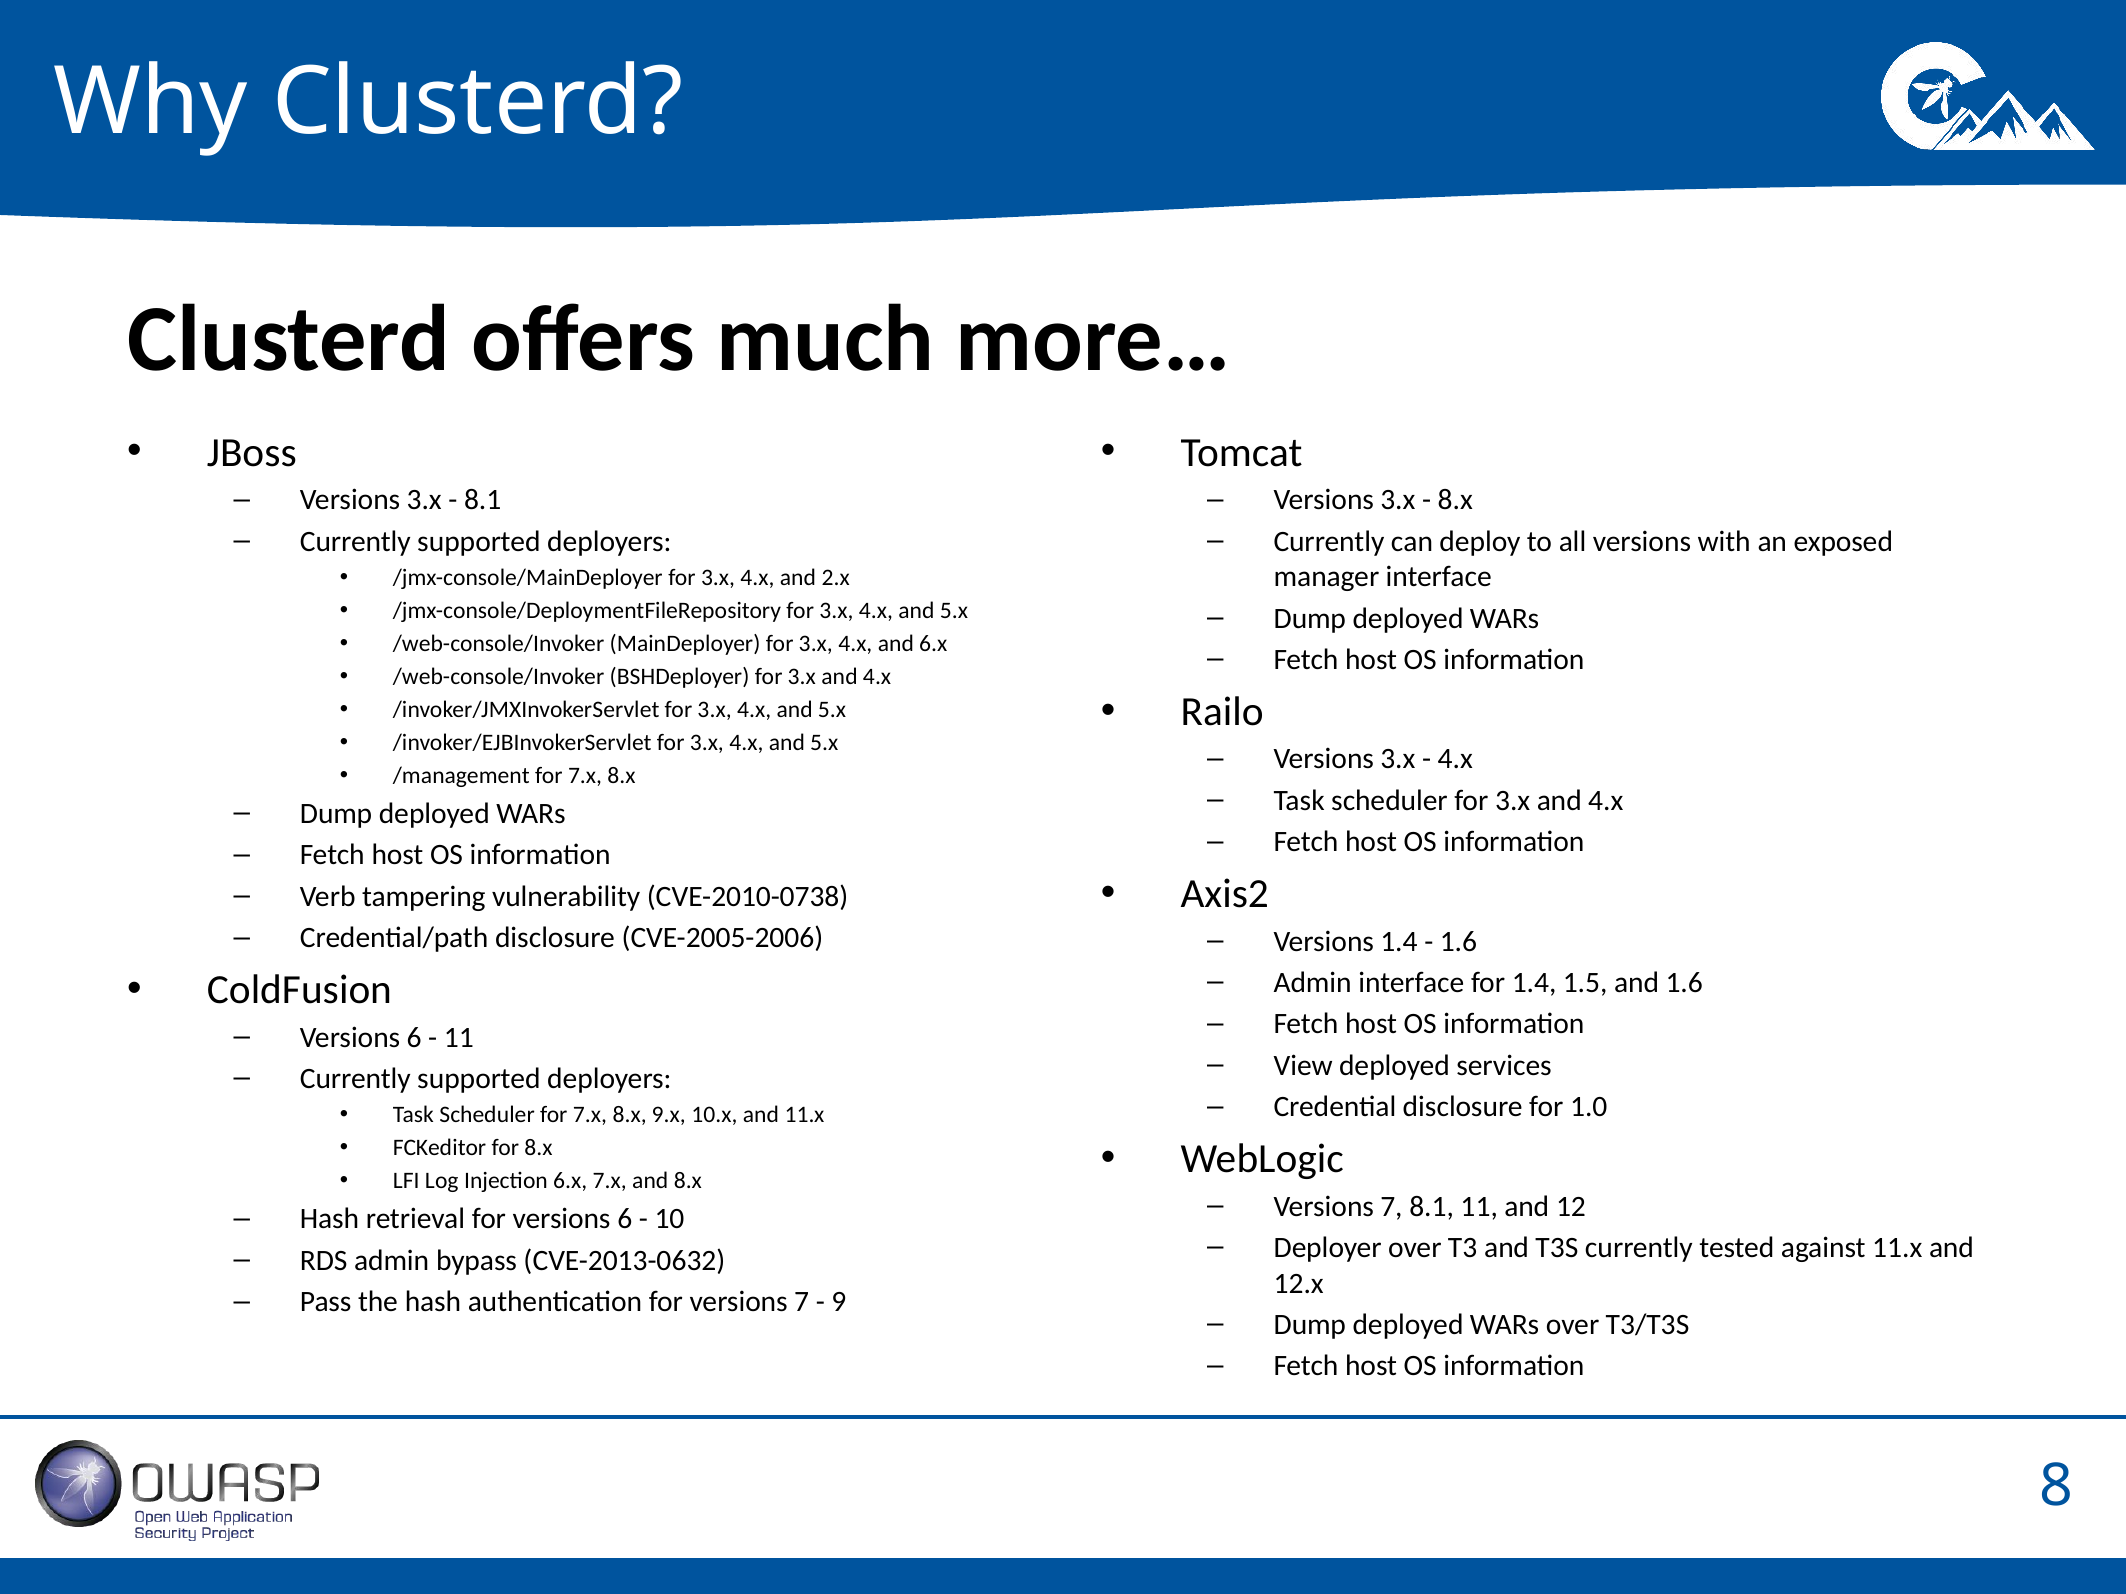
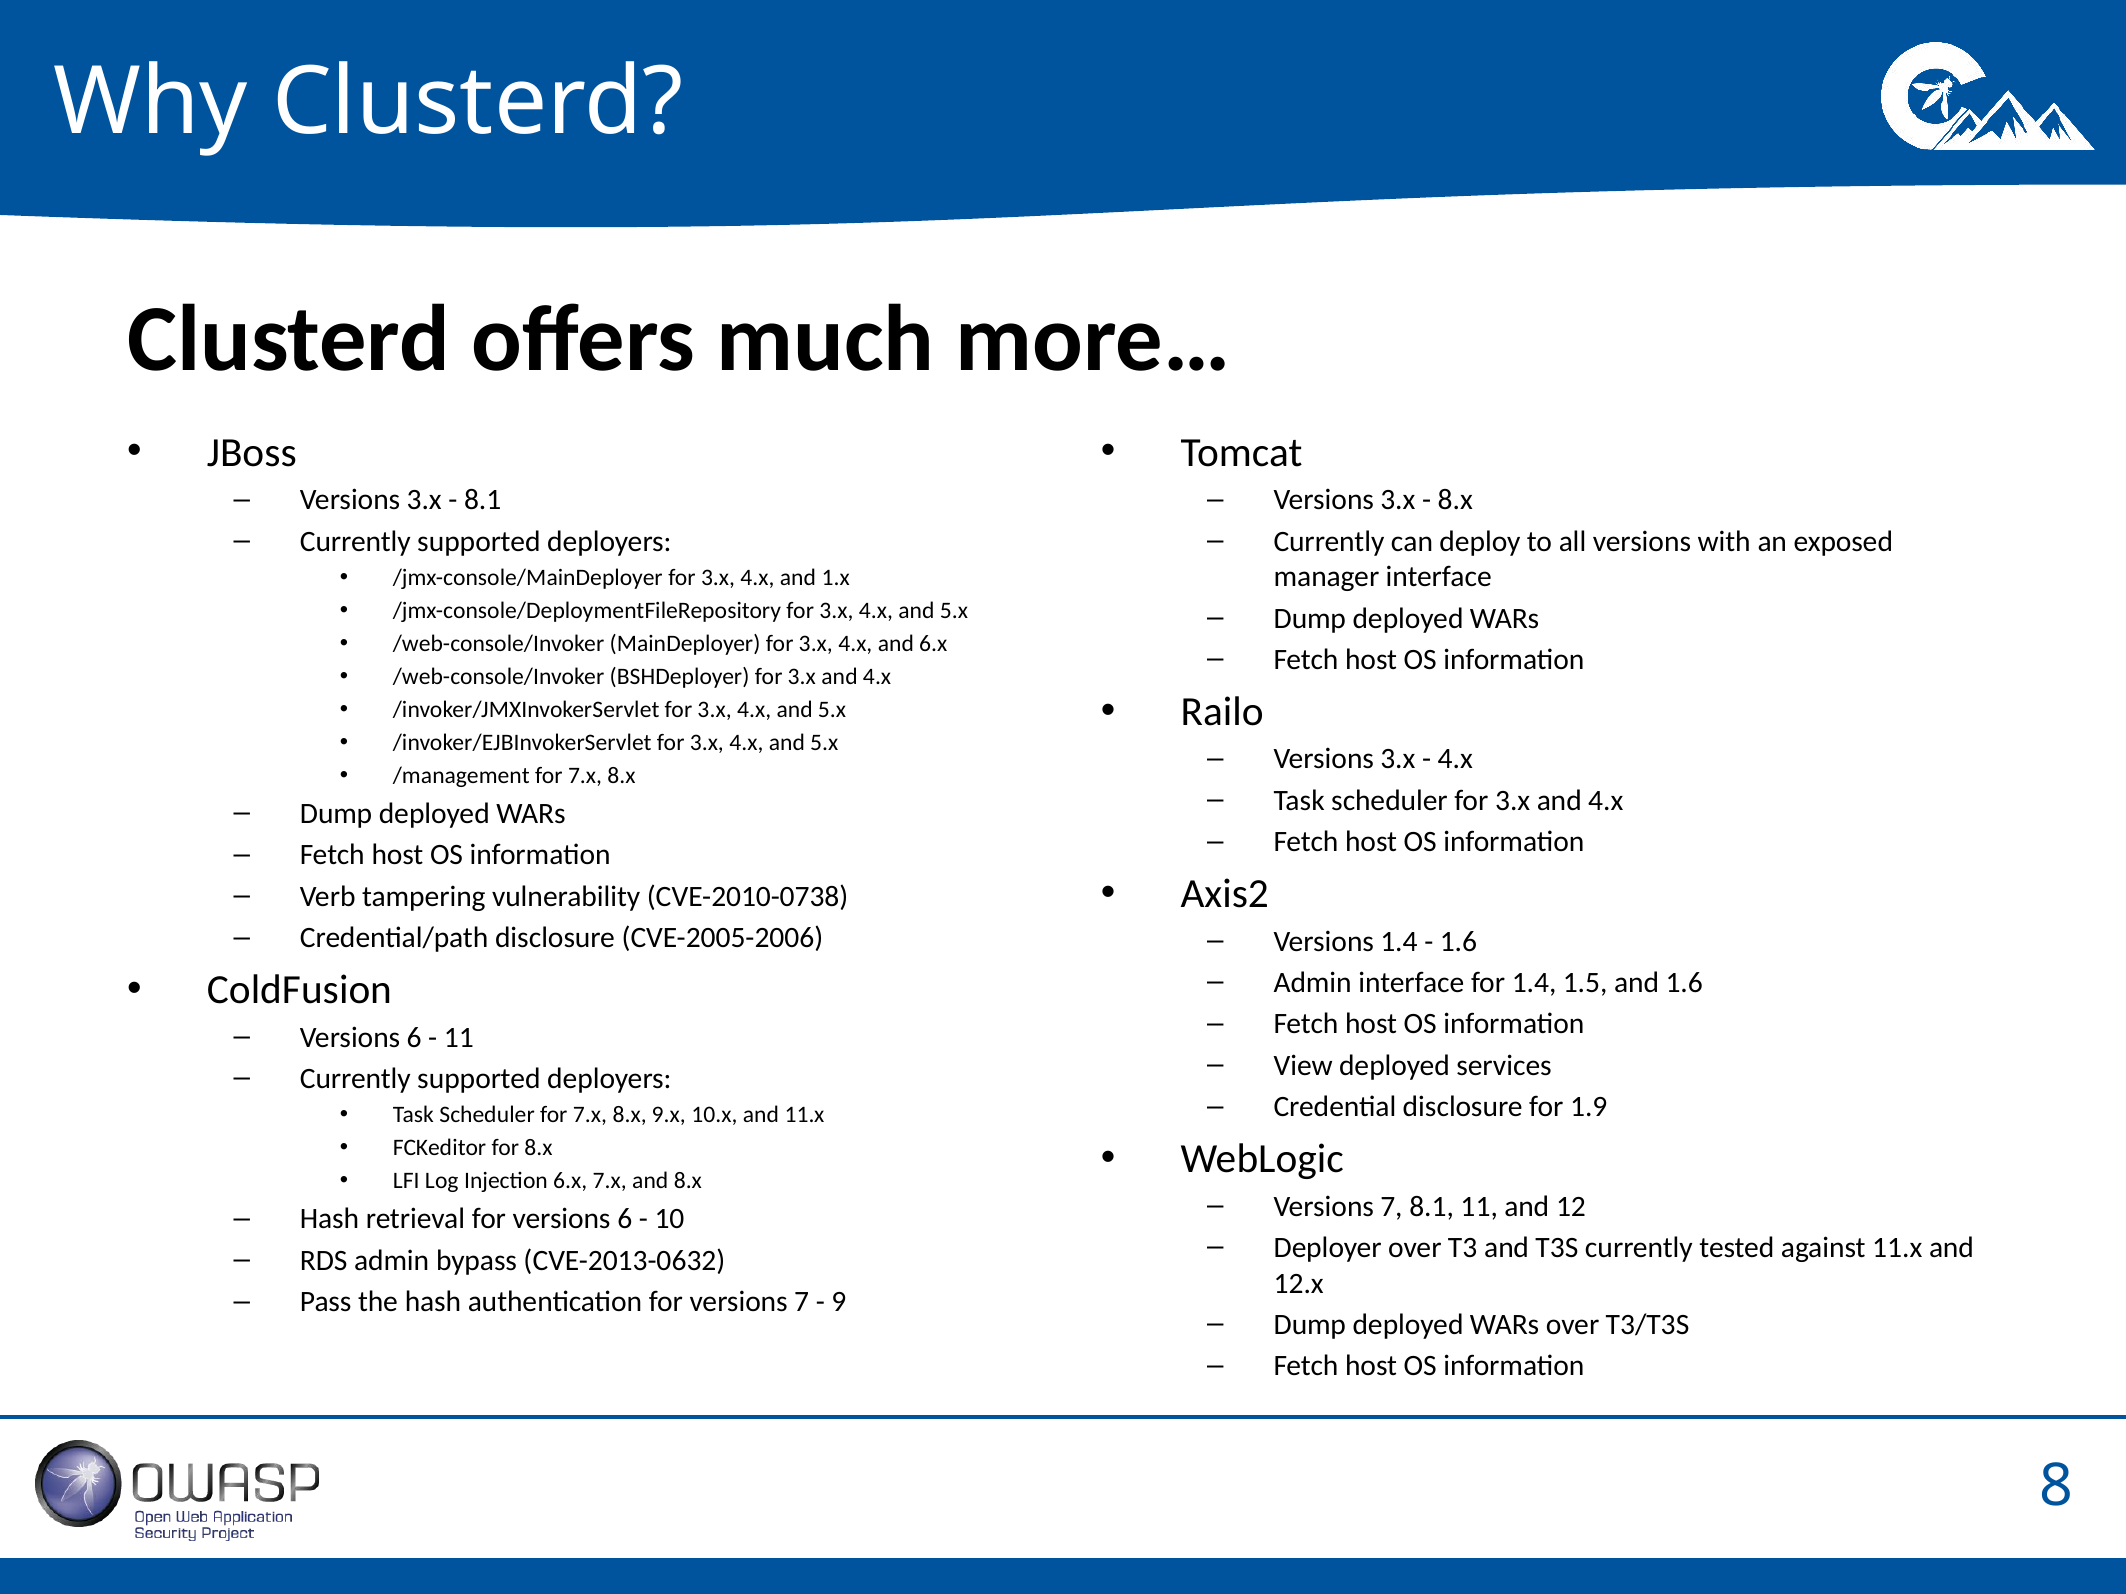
2.x: 2.x -> 1.x (836, 578)
1.0: 1.0 -> 1.9 (1589, 1107)
